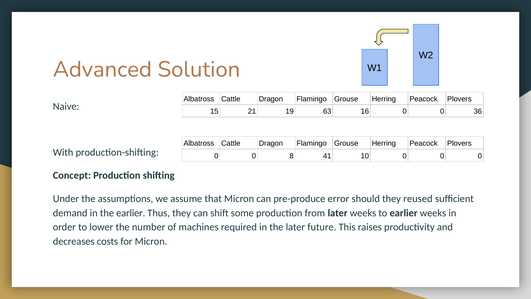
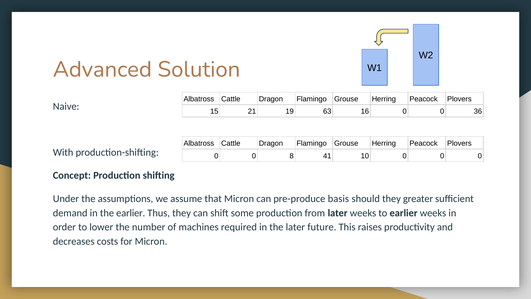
error: error -> basis (338, 198)
reused: reused -> greater (418, 198)
